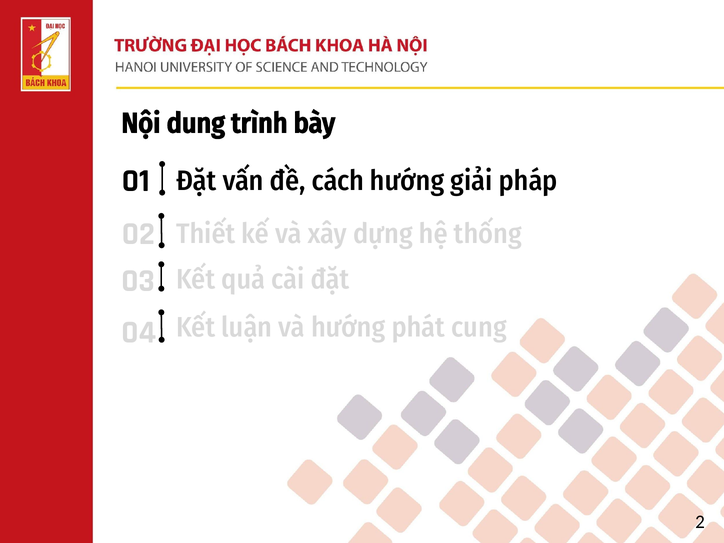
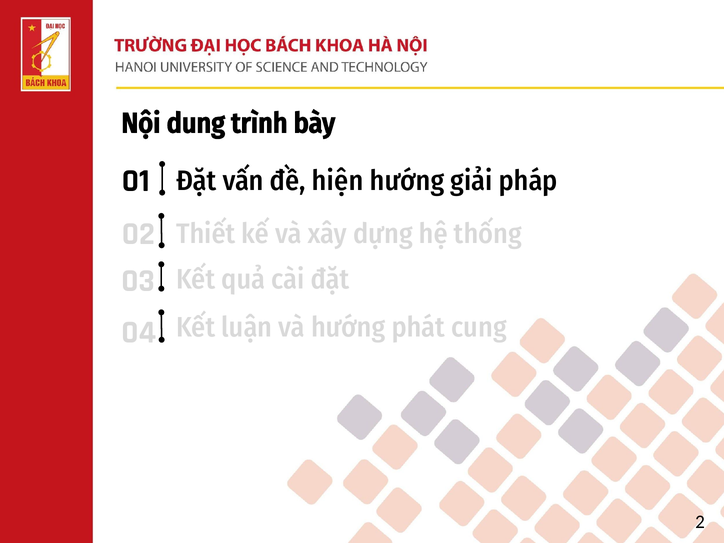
cách: cách -> hiện (338, 181)
